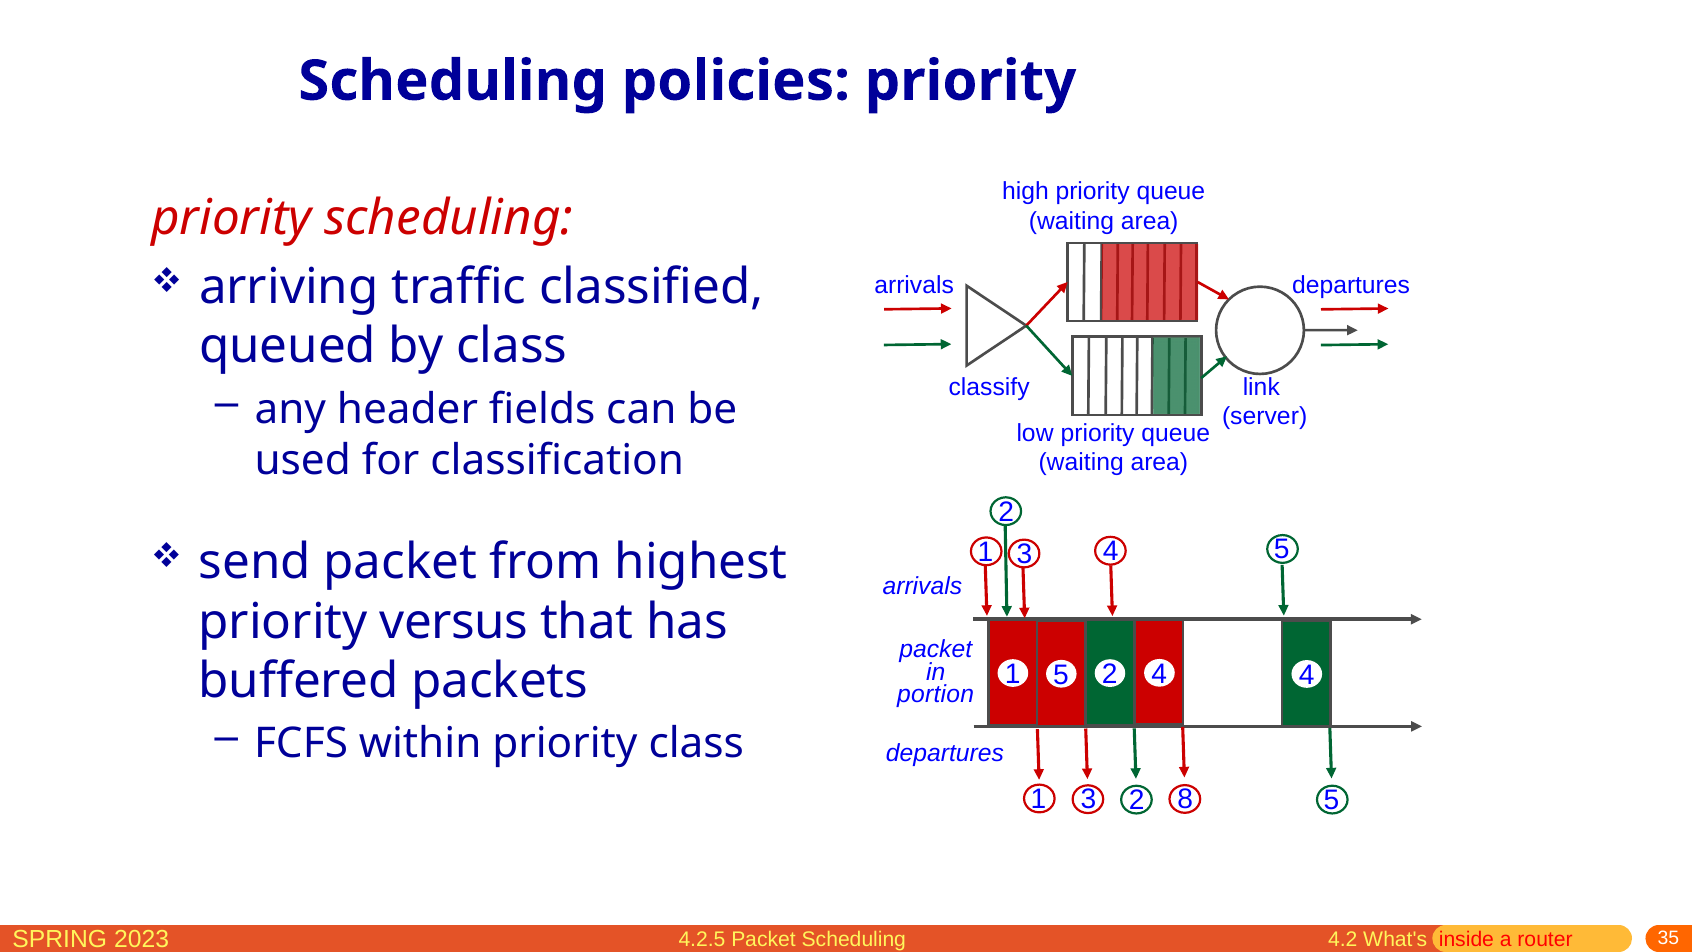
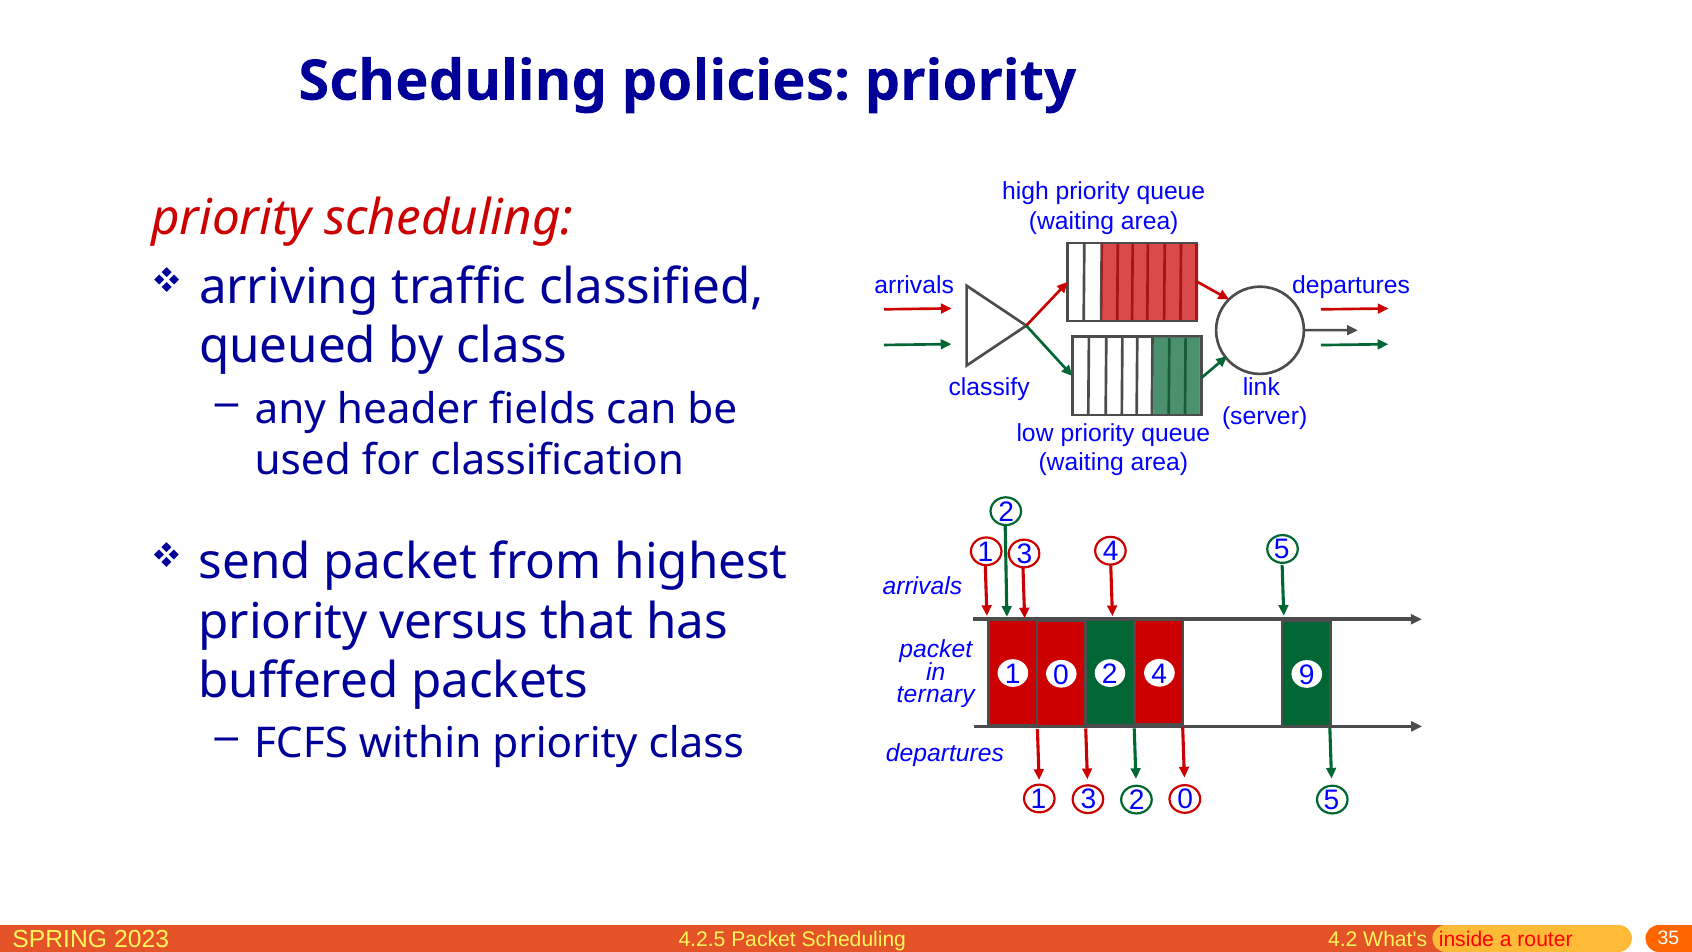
1 5: 5 -> 0 (1061, 675)
4 4: 4 -> 9 (1307, 675)
portion: portion -> ternary (936, 694)
3 8: 8 -> 0 (1185, 799)
